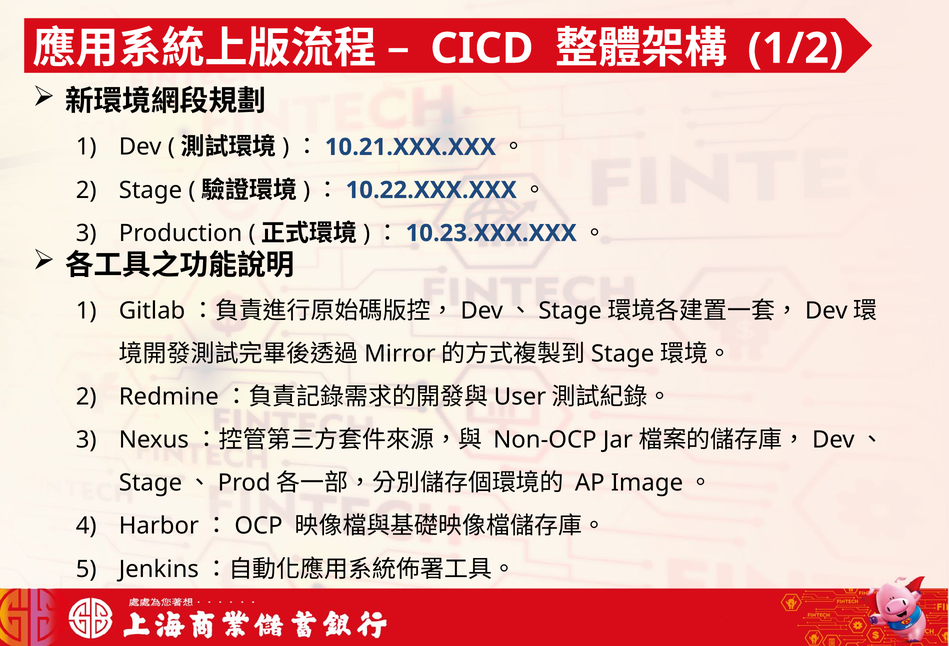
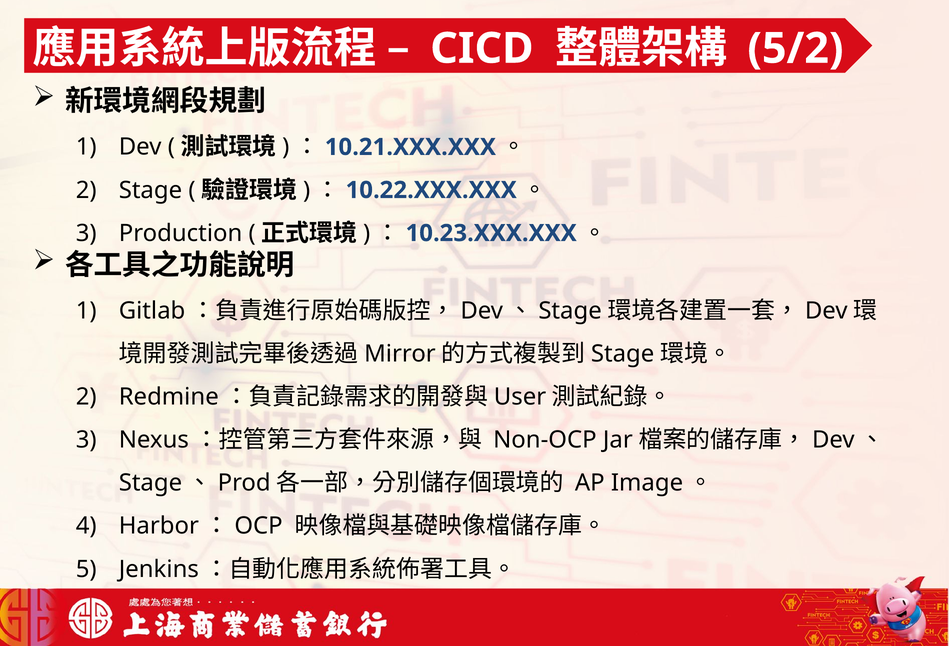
1/2: 1/2 -> 5/2 (795, 49)
